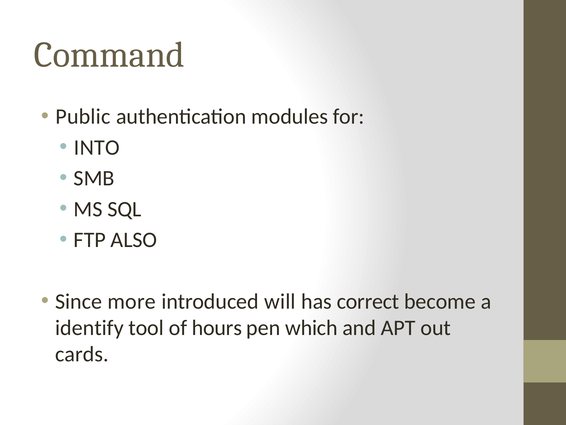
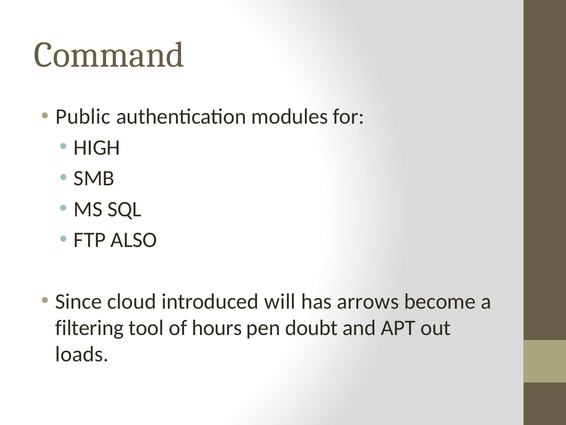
INTO: INTO -> HIGH (97, 147)
more: more -> cloud (132, 301)
correct: correct -> arrows (368, 301)
identify: identify -> filtering (89, 328)
which: which -> doubt (311, 328)
cards: cards -> loads (82, 354)
